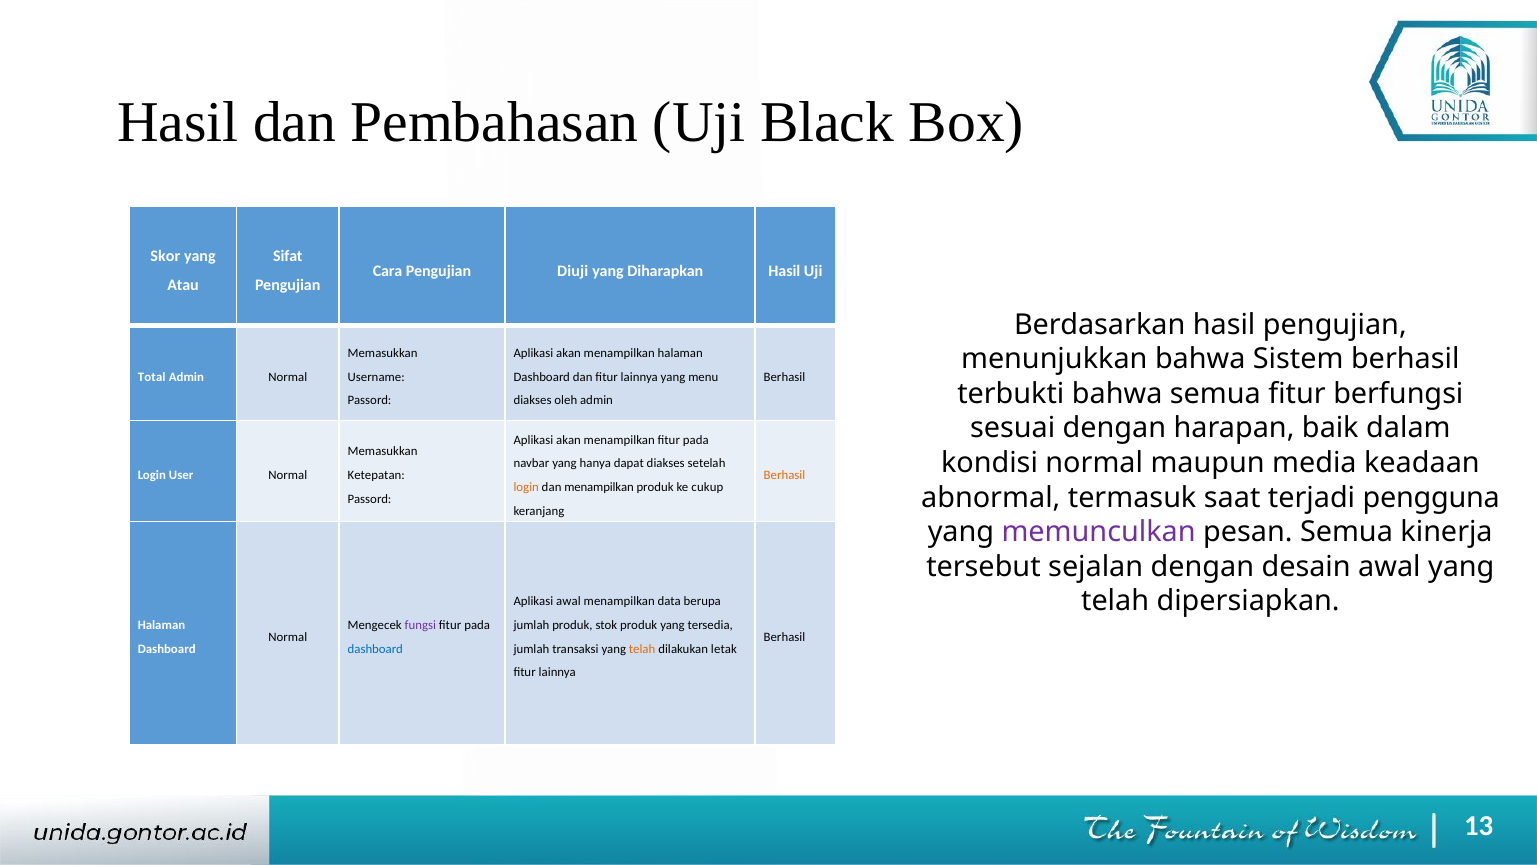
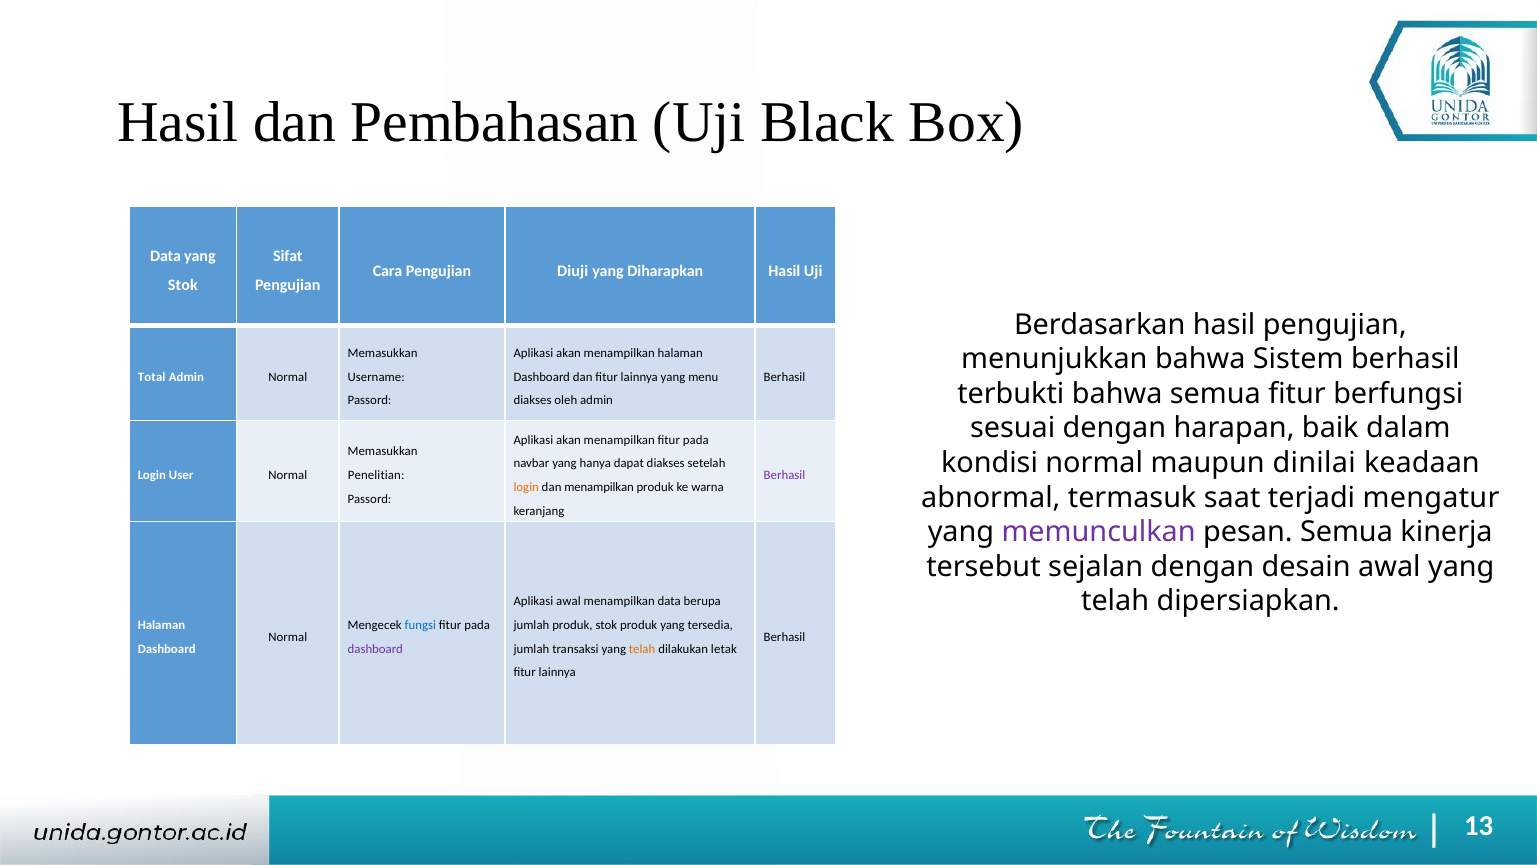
Skor: Skor -> Data (166, 256)
Atau: Atau -> Stok (183, 285)
media: media -> dinilai (1314, 463)
Ketepatan: Ketepatan -> Penelitian (376, 475)
Berhasil colour: orange -> purple (785, 475)
cukup: cukup -> warna (708, 487)
pengguna: pengguna -> mengatur (1431, 497)
fungsi colour: purple -> blue (420, 625)
dashboard colour: blue -> purple (375, 649)
